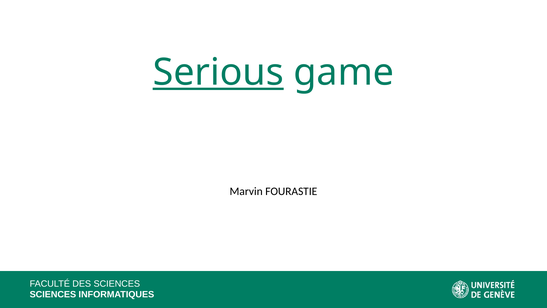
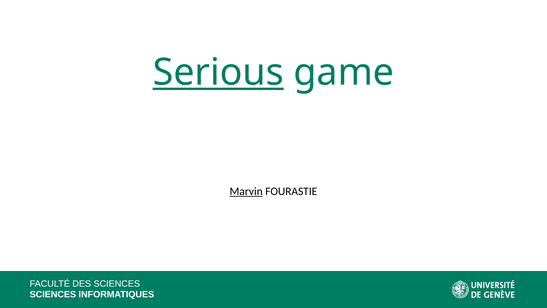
Marvin underline: none -> present (246, 191)
